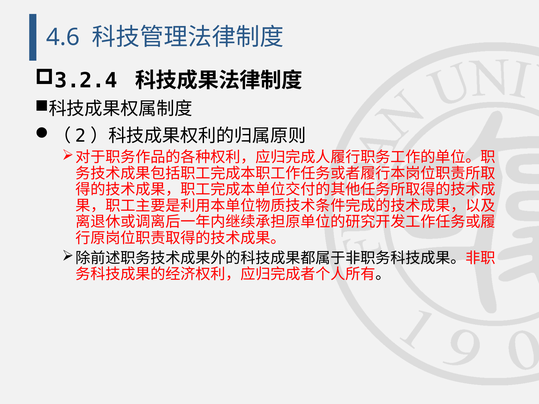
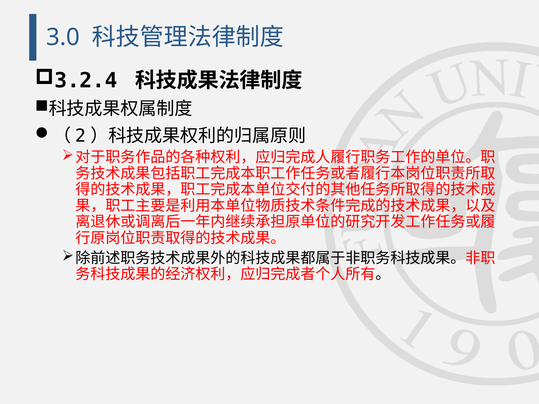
4.6: 4.6 -> 3.0 (63, 37)
